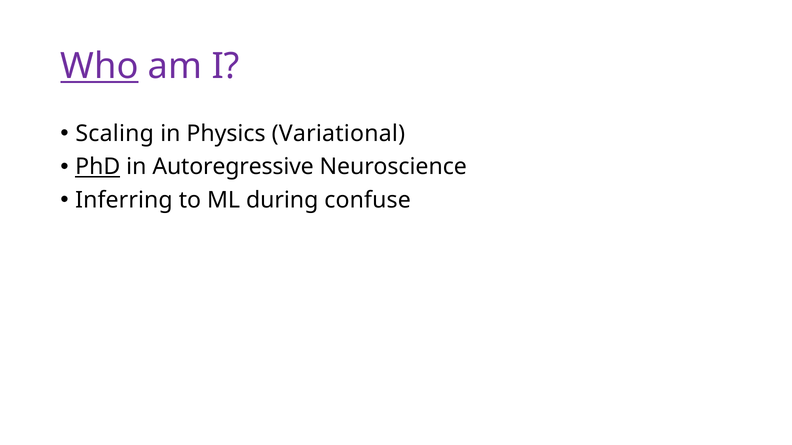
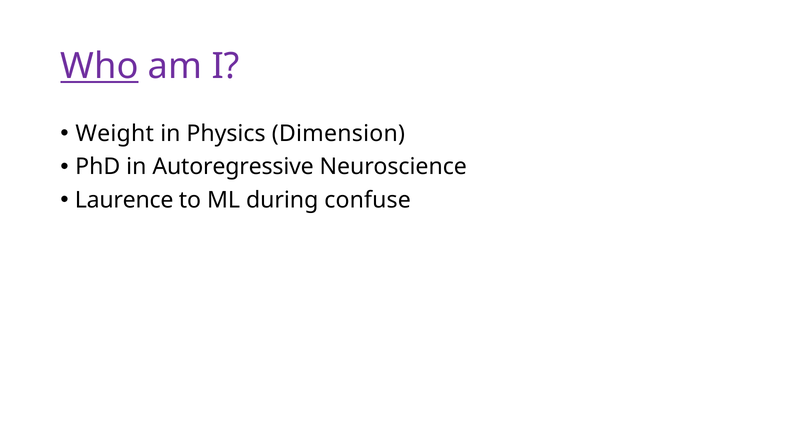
Scaling: Scaling -> Weight (115, 134)
Variational: Variational -> Dimension (338, 134)
PhD underline: present -> none (98, 167)
Inferring: Inferring -> Laurence (124, 200)
